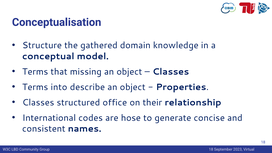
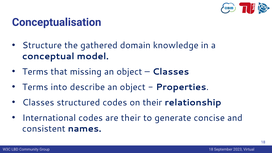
structured office: office -> codes (115, 102)
are hose: hose -> their (131, 118)
